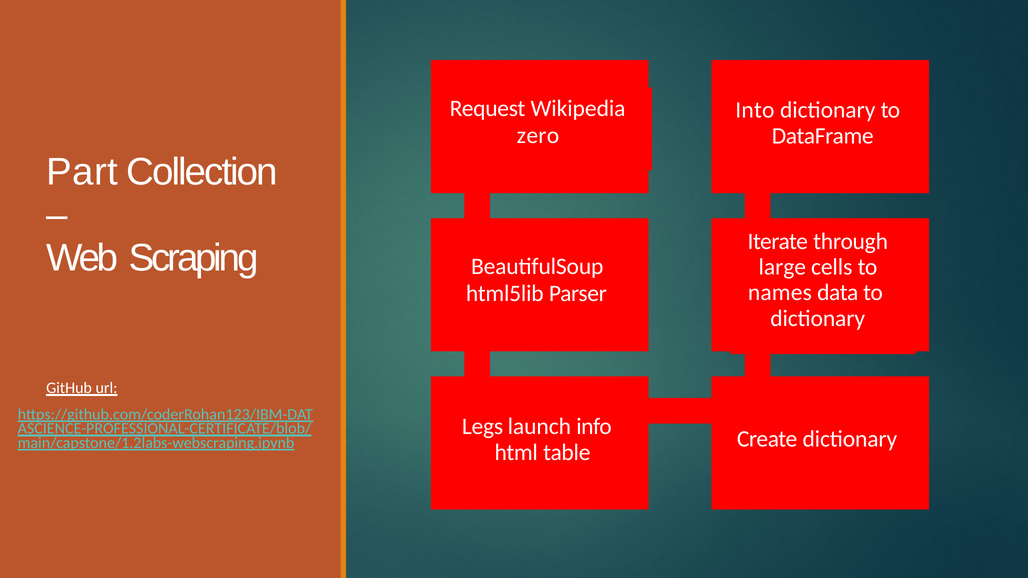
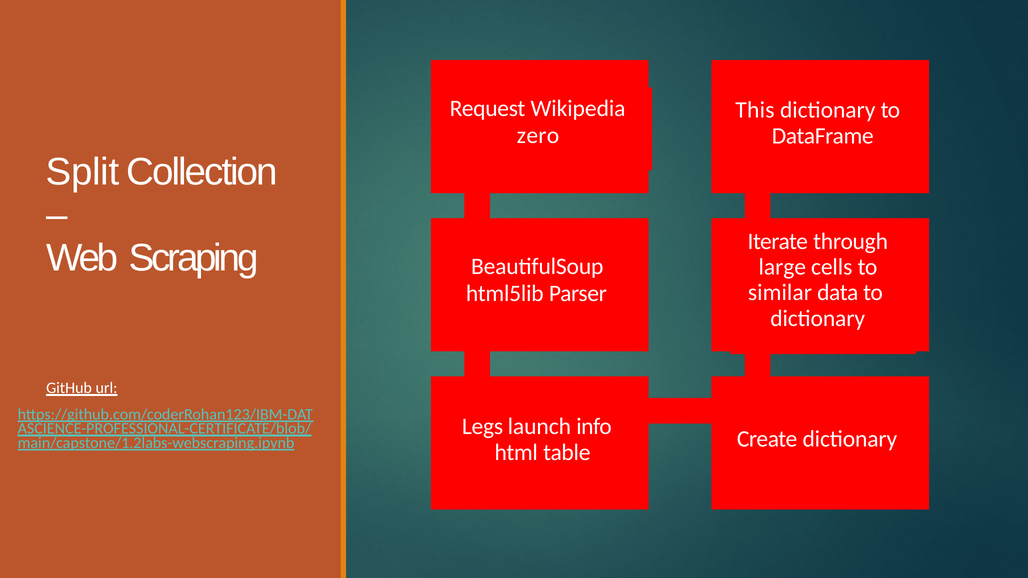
Into: Into -> This (755, 110)
Part: Part -> Split (83, 172)
names: names -> similar (780, 293)
